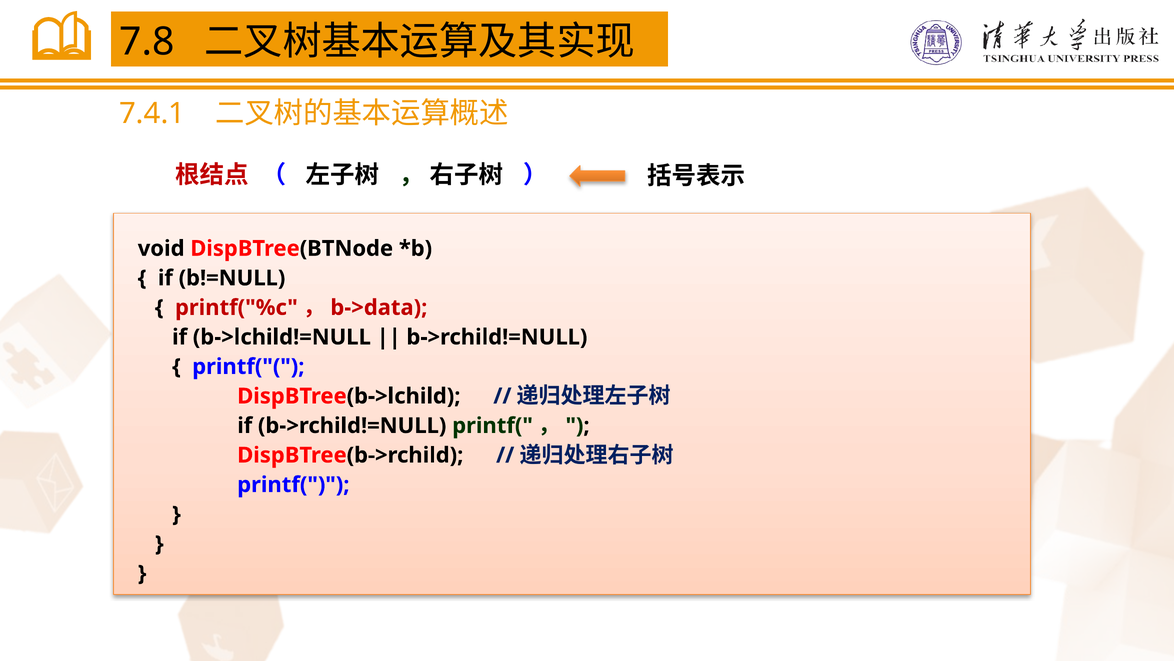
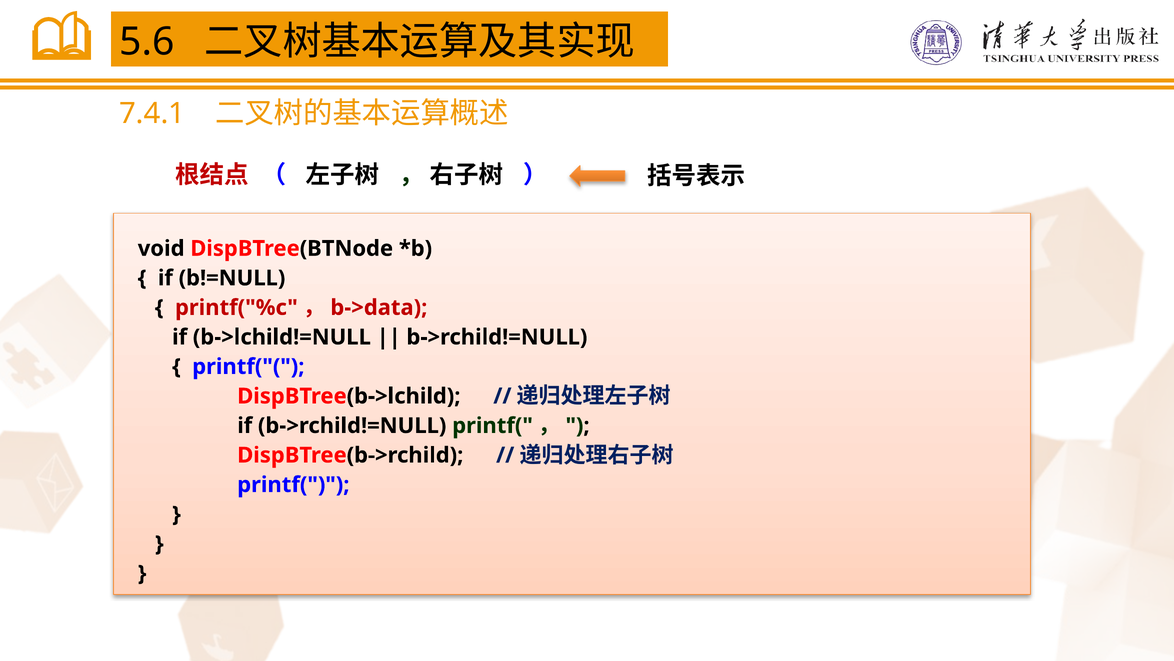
7.8: 7.8 -> 5.6 (147, 42)
